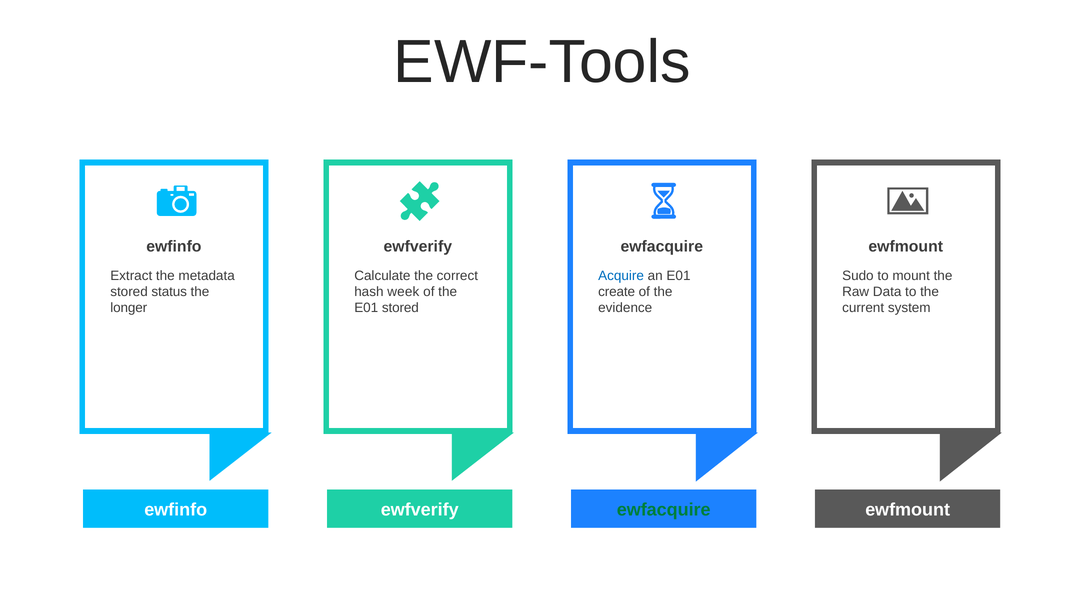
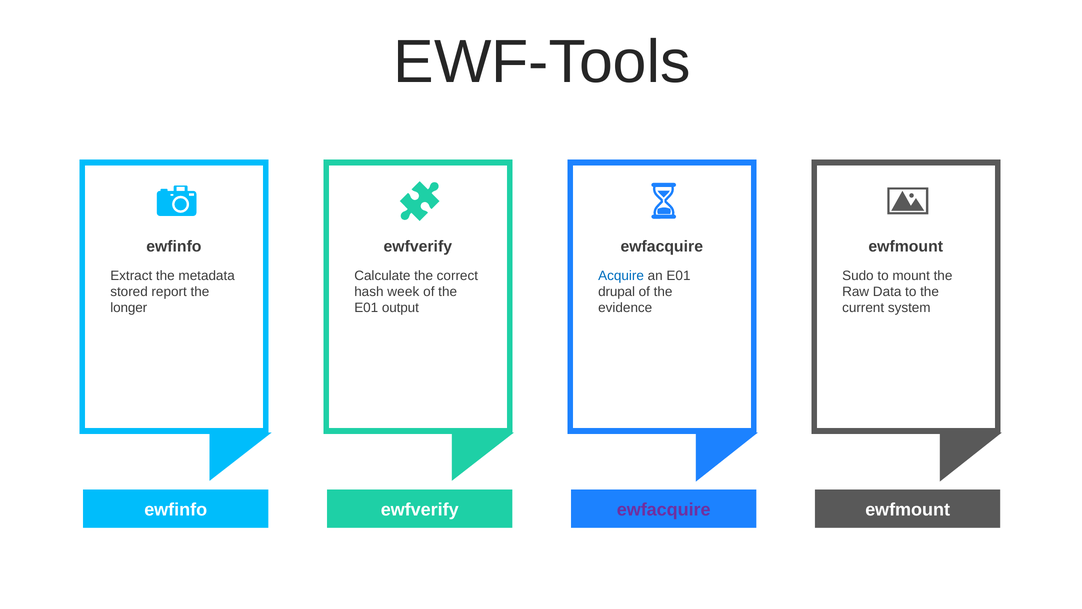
status: status -> report (169, 292)
create: create -> drupal (617, 292)
E01 stored: stored -> output (400, 308)
ewfacquire colour: green -> purple (664, 509)
